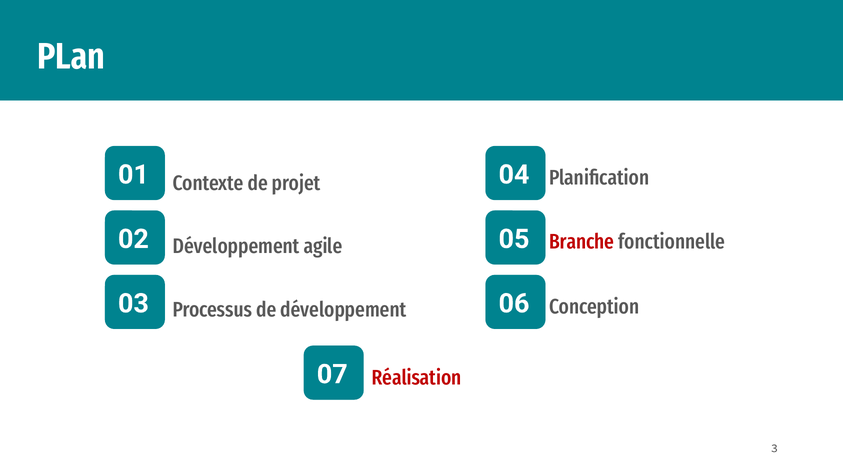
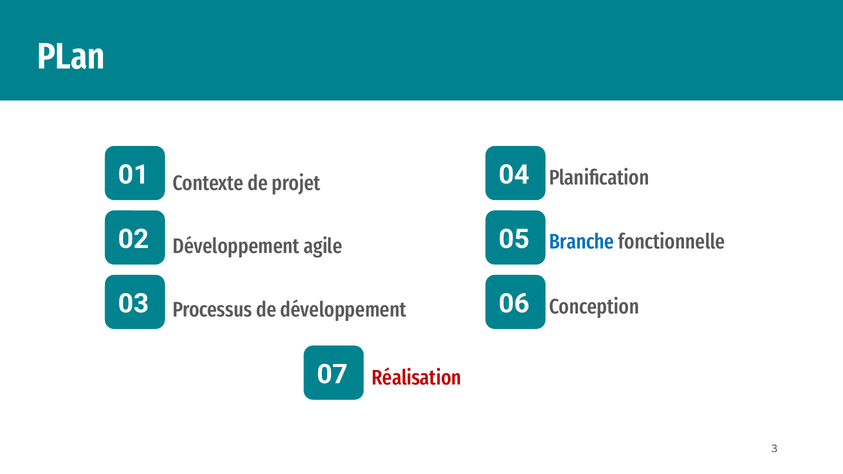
Branche colour: red -> blue (582, 242)
